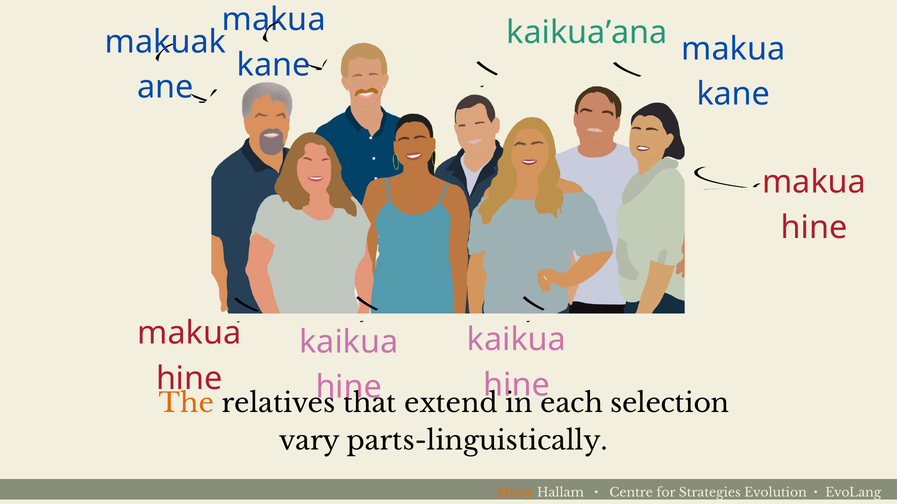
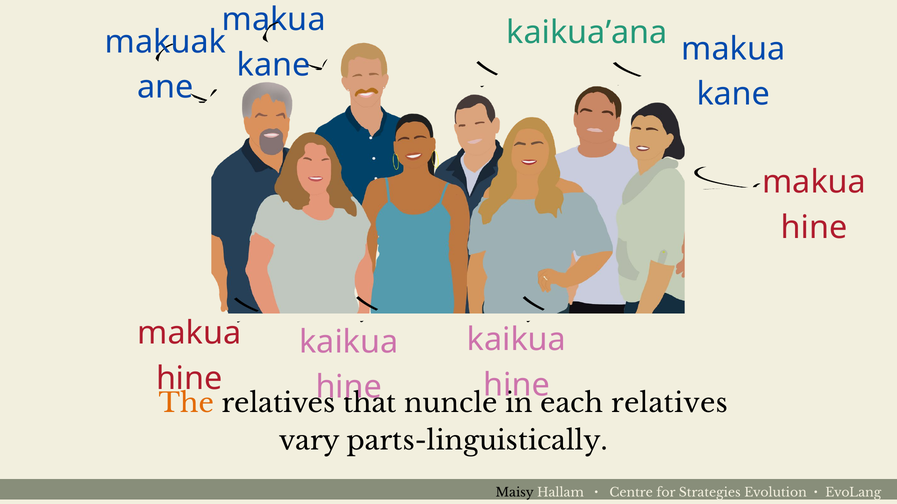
extend: extend -> nuncle (451, 404)
each selection: selection -> relatives (670, 404)
Maisy colour: orange -> black (515, 493)
